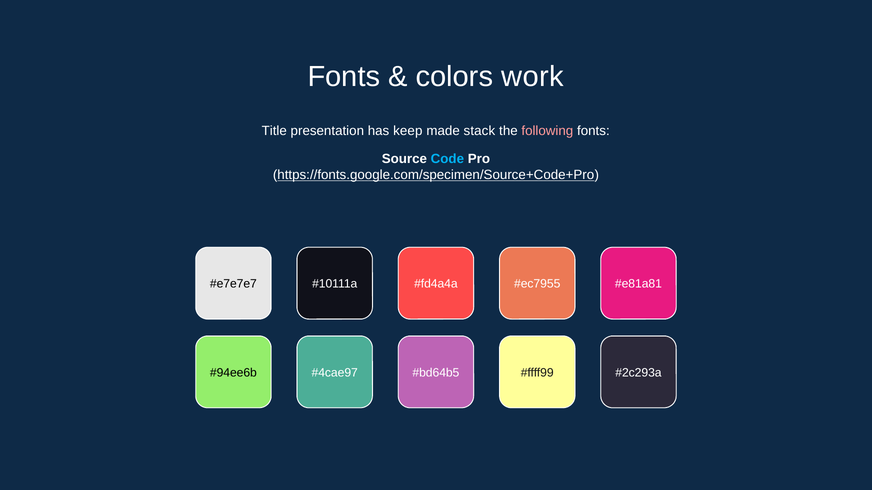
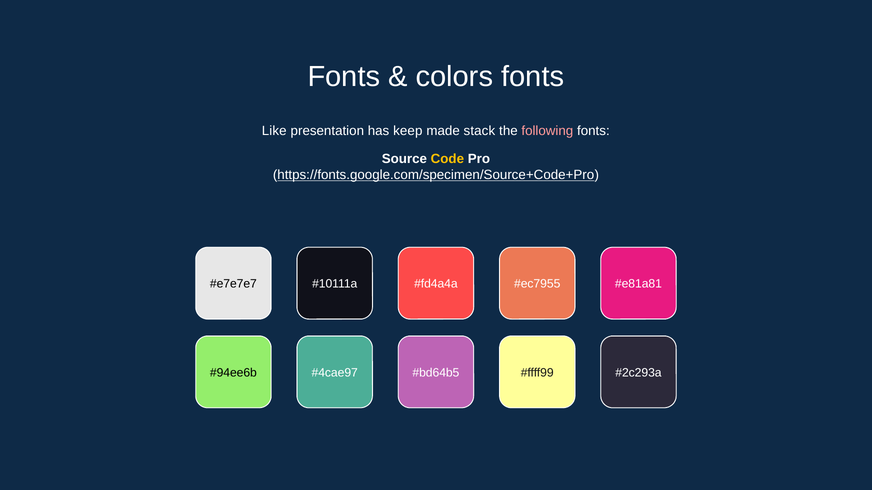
colors work: work -> fonts (533, 77)
Title: Title -> Like (274, 131)
Code colour: light blue -> yellow (447, 159)
